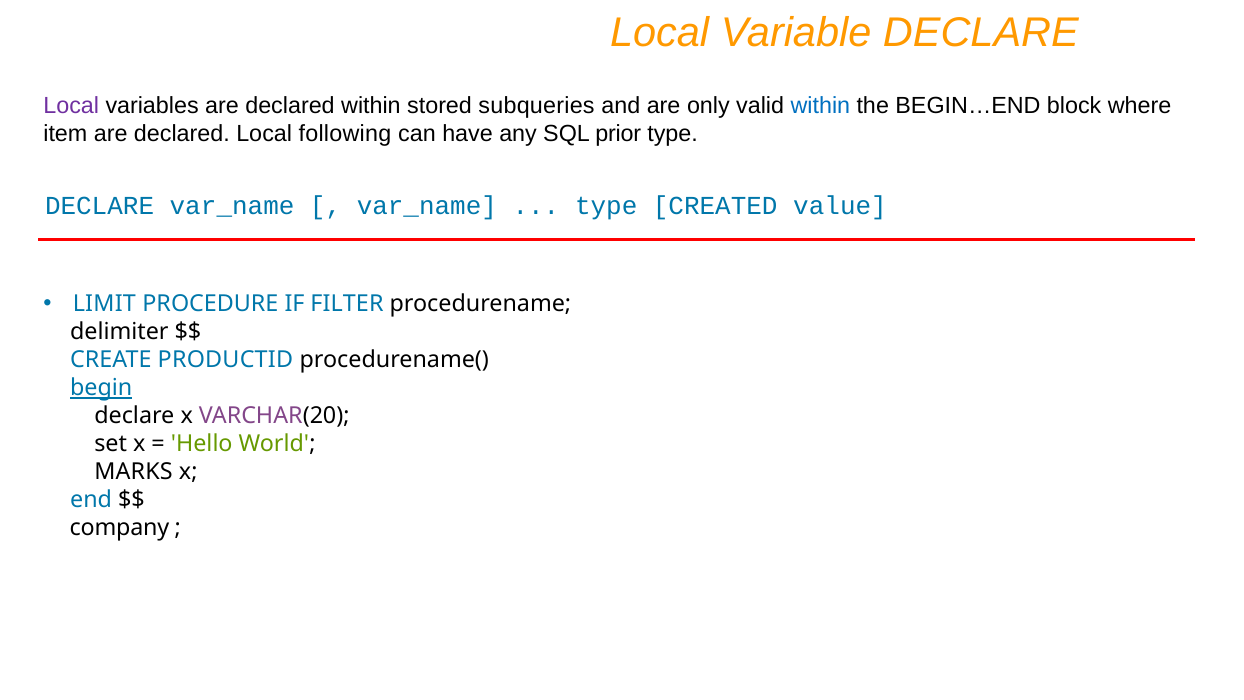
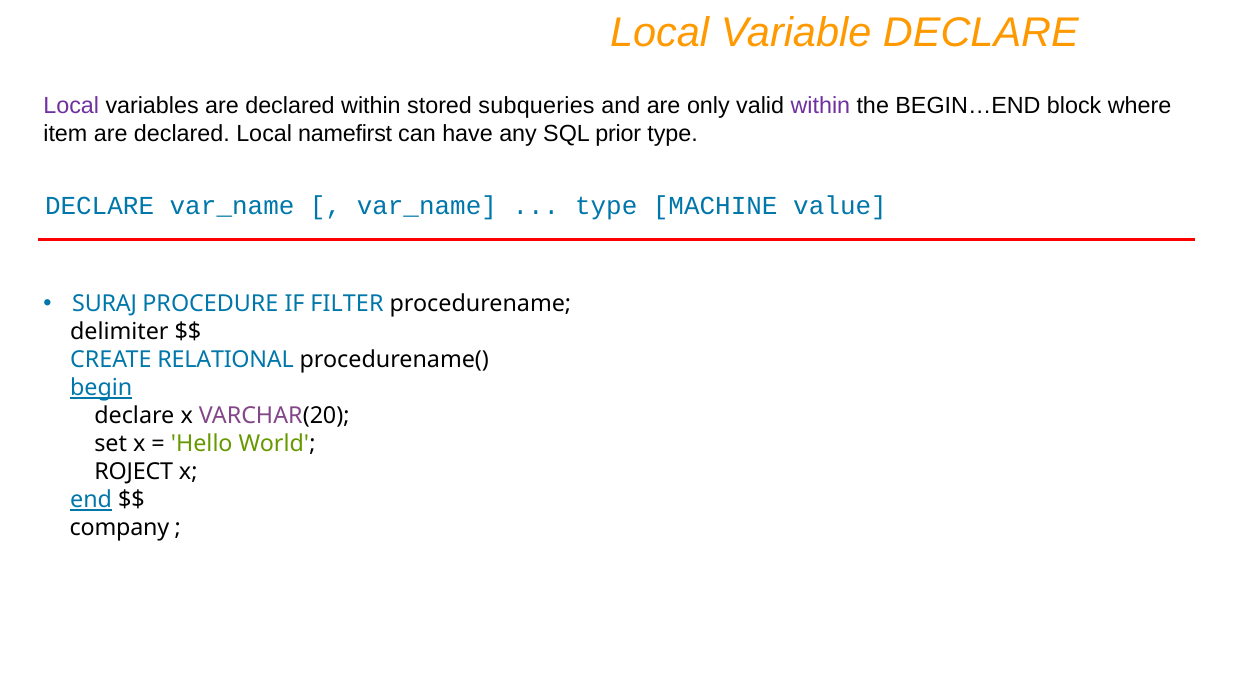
within colour: blue -> purple (820, 106)
following: following -> namefirst (345, 134)
CREATED: CREATED -> MACHINE (715, 206)
LIMIT: LIMIT -> SURAJ (105, 304)
PRODUCTID: PRODUCTID -> RELATIONAL (226, 360)
MARKS: MARKS -> ROJECT (134, 472)
end underline: none -> present (91, 500)
